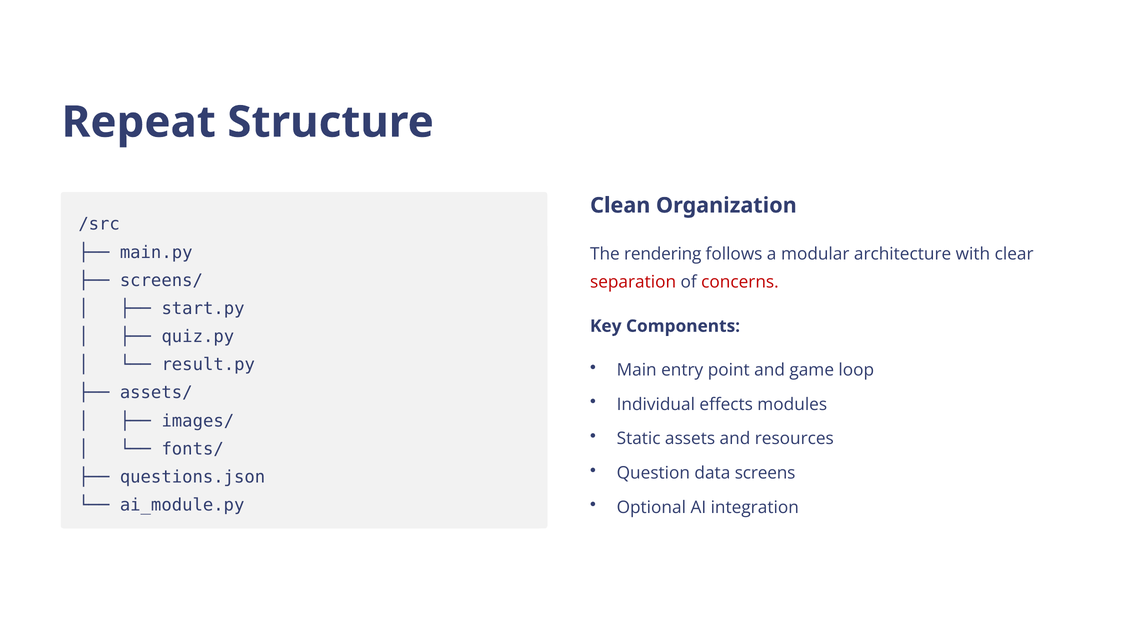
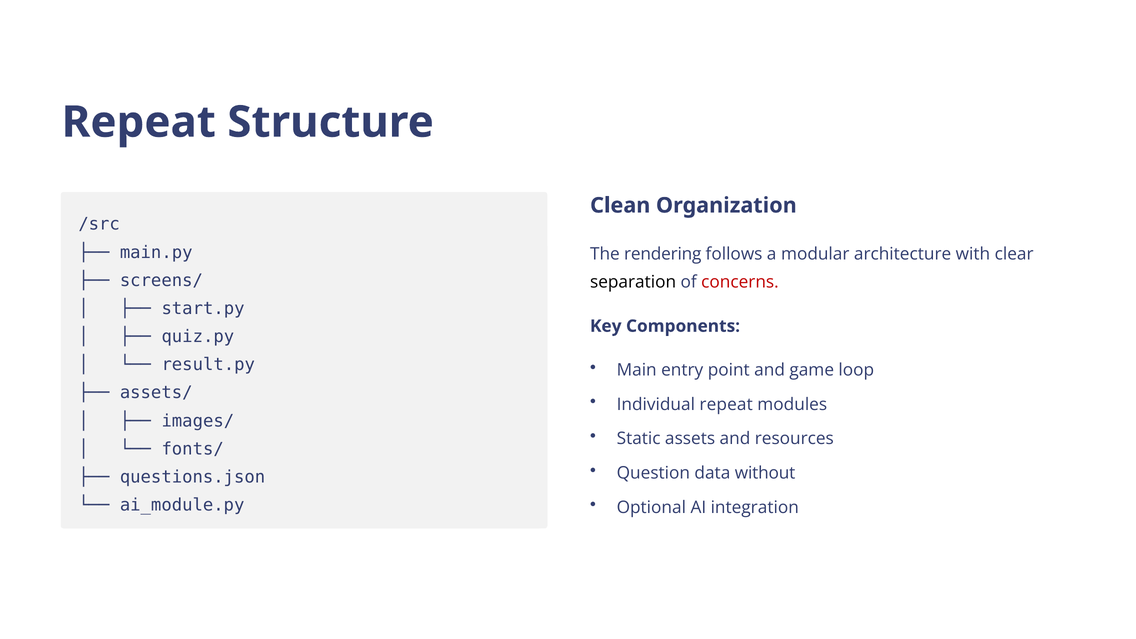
separation colour: red -> black (633, 282)
Individual effects: effects -> repeat (726, 404)
screens: screens -> without (765, 473)
